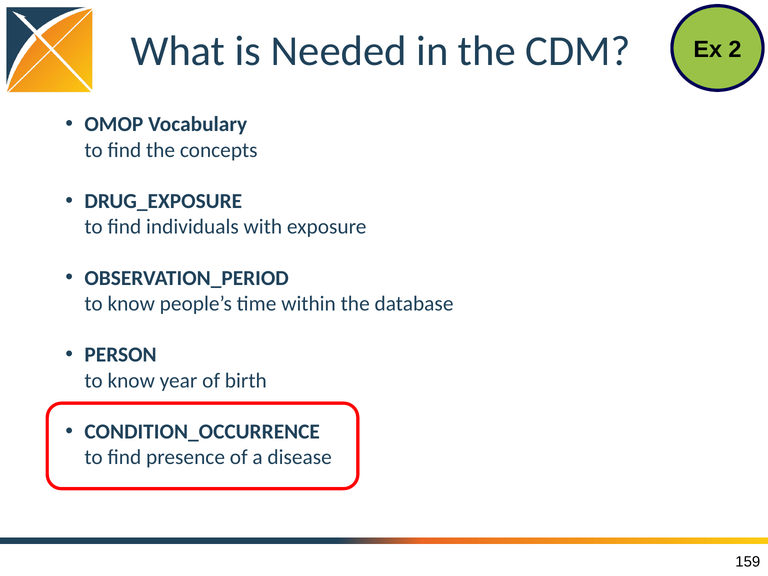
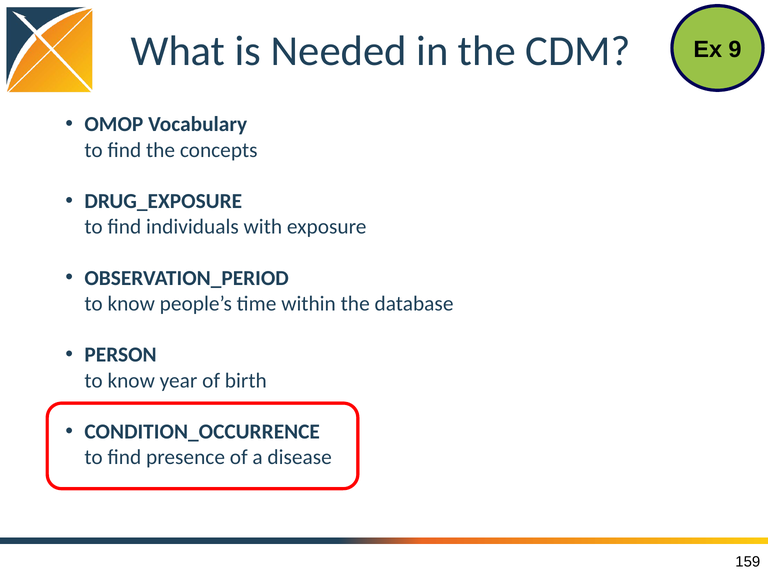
2: 2 -> 9 (735, 50)
